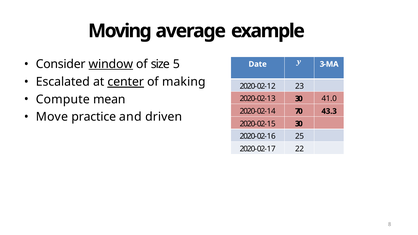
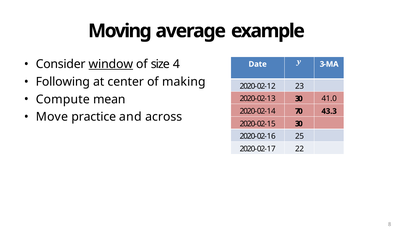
5: 5 -> 4 (176, 64)
Escalated: Escalated -> Following (63, 82)
center underline: present -> none (126, 82)
driven: driven -> across (164, 117)
